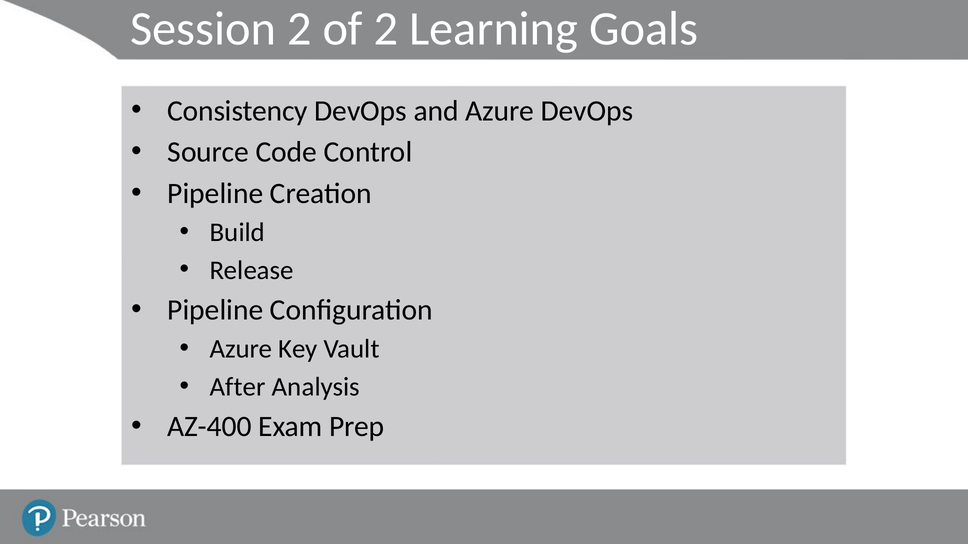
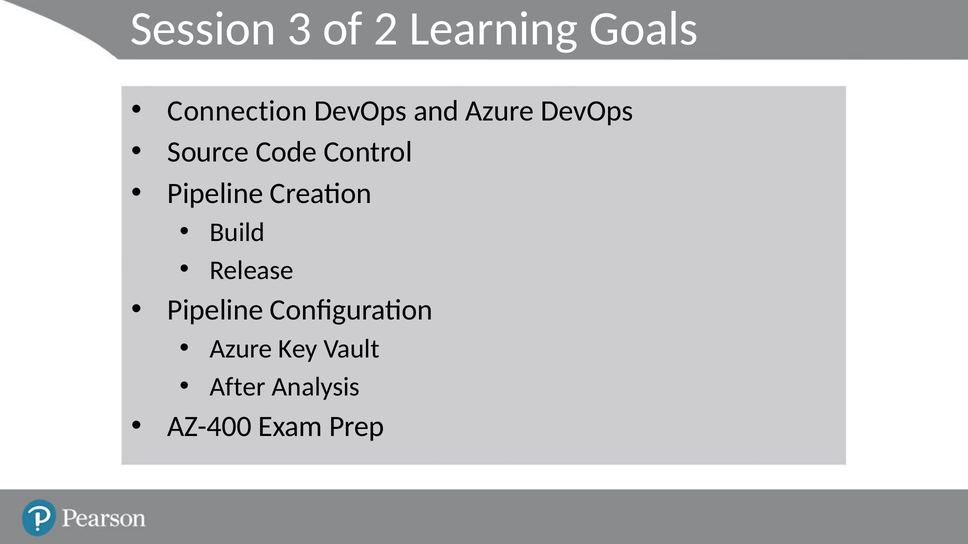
Session 2: 2 -> 3 (299, 29)
Consistency: Consistency -> Connection (237, 111)
